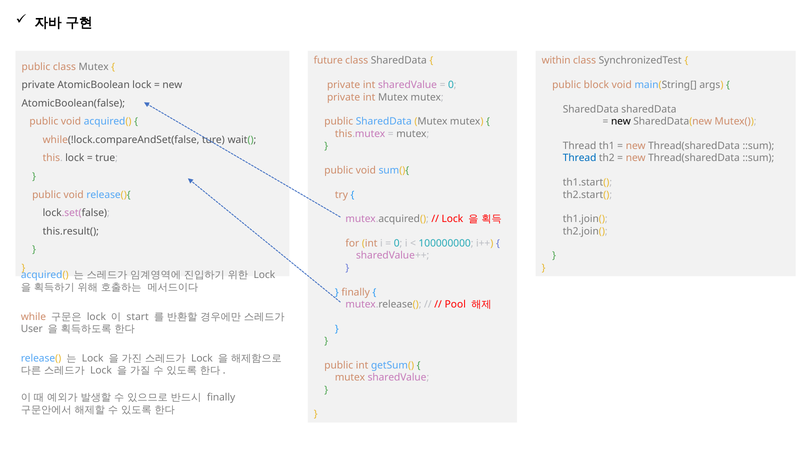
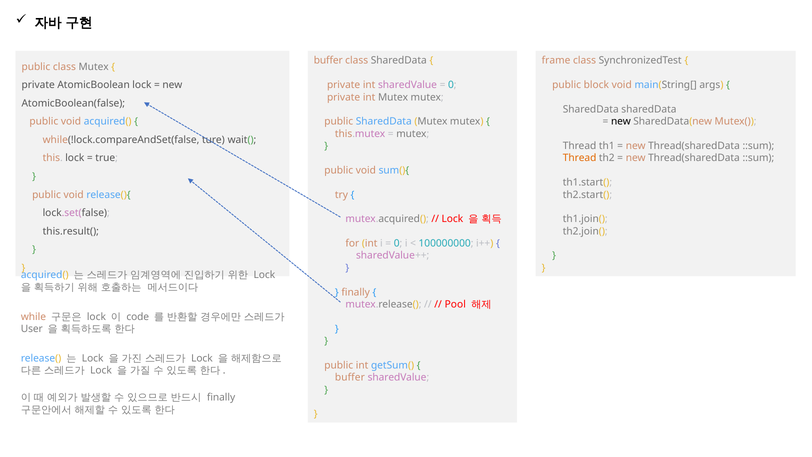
future: future -> buffer (328, 61)
within: within -> frame (556, 61)
Thread colour: blue -> orange (580, 158)
start: start -> code (138, 317)
mutex: mutex -> buffer (350, 377)
